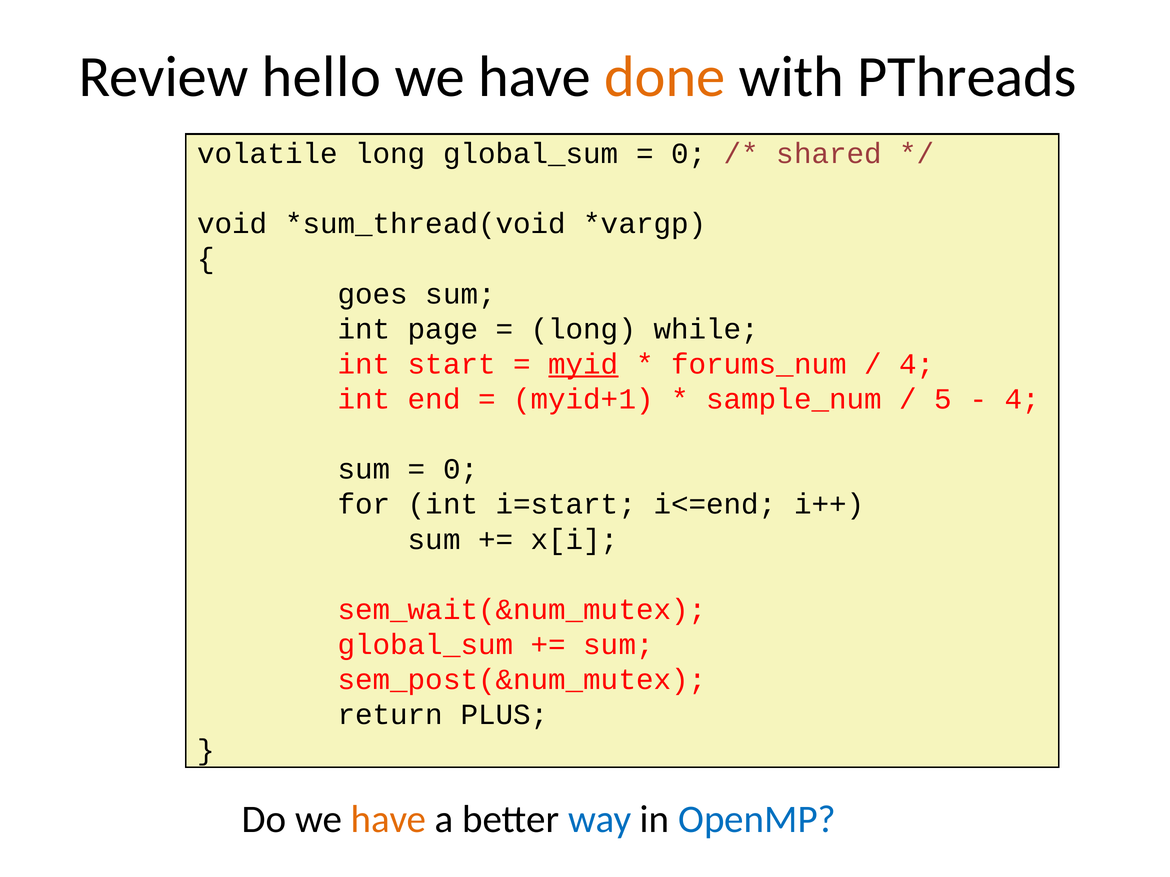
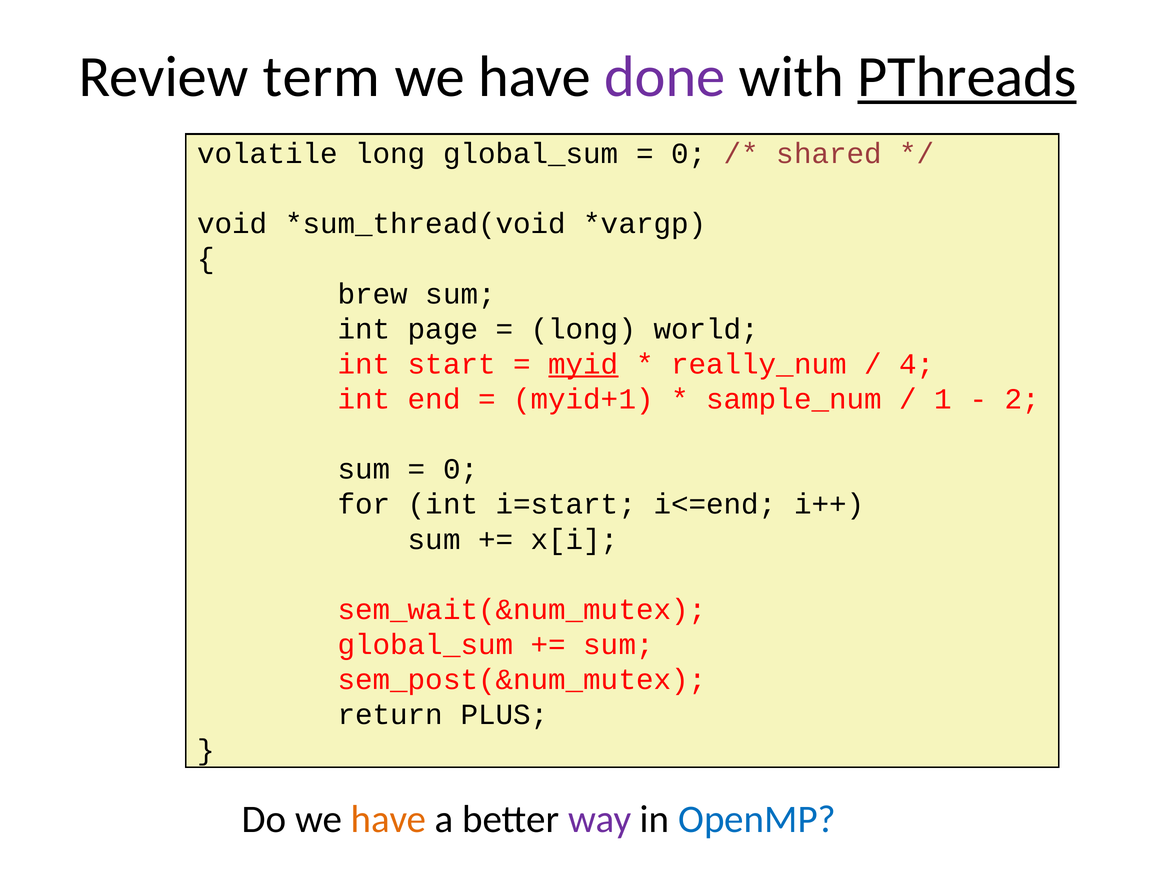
hello: hello -> term (321, 77)
done colour: orange -> purple (665, 77)
PThreads underline: none -> present (967, 77)
goes: goes -> brew (373, 294)
while: while -> world (706, 329)
forums_num: forums_num -> really_num (759, 364)
5: 5 -> 1 (943, 399)
4: 4 -> 2 (1022, 399)
way colour: blue -> purple (600, 820)
